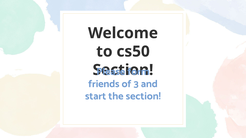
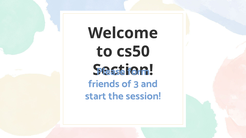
the section: section -> session (143, 96)
